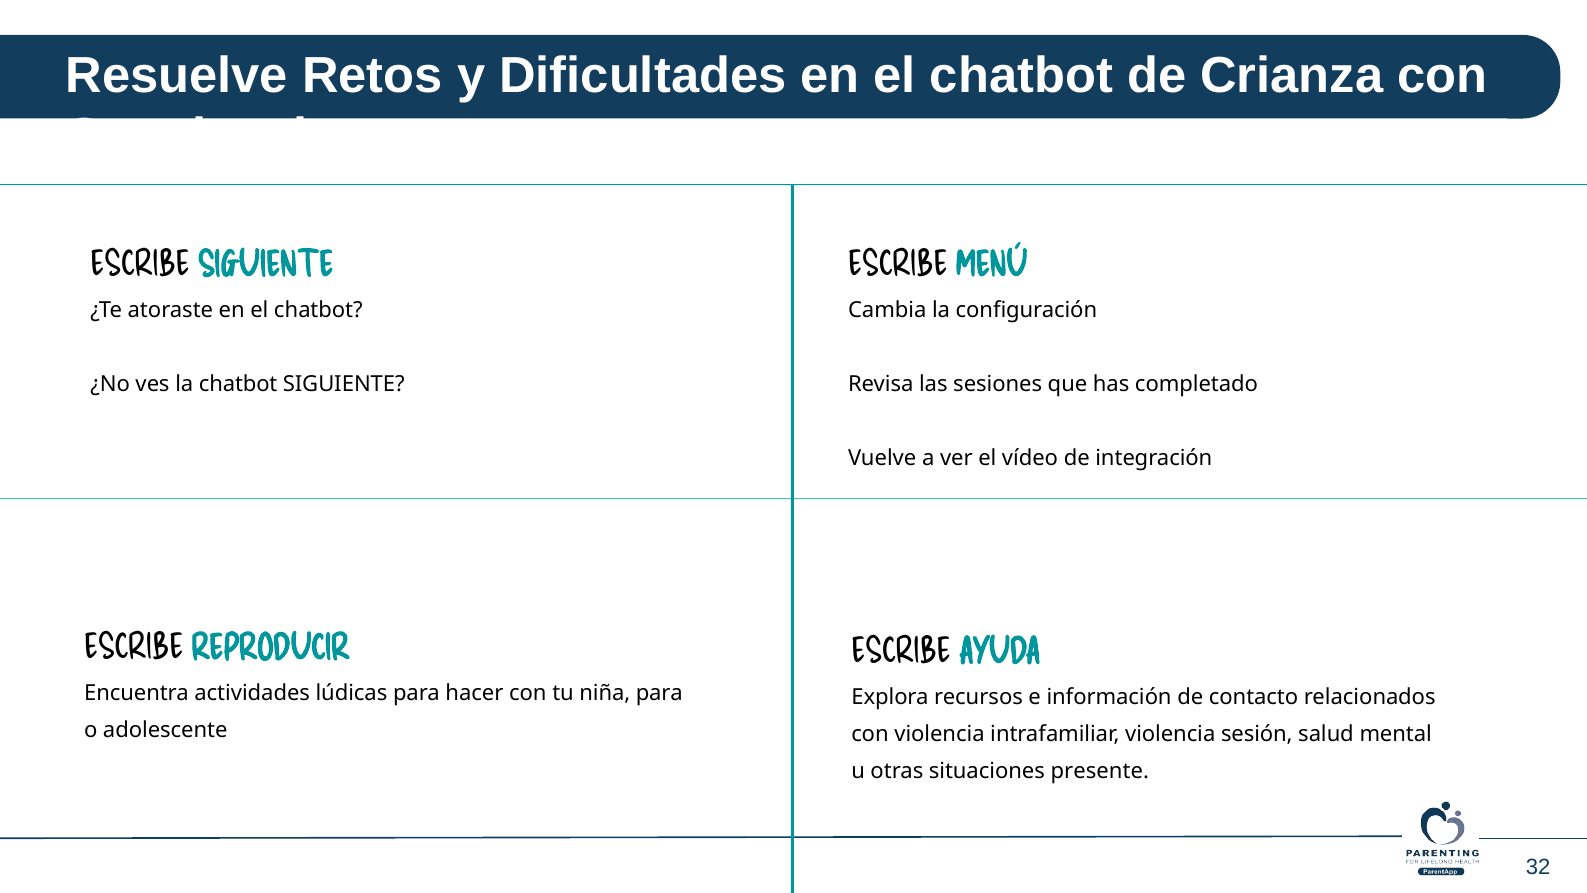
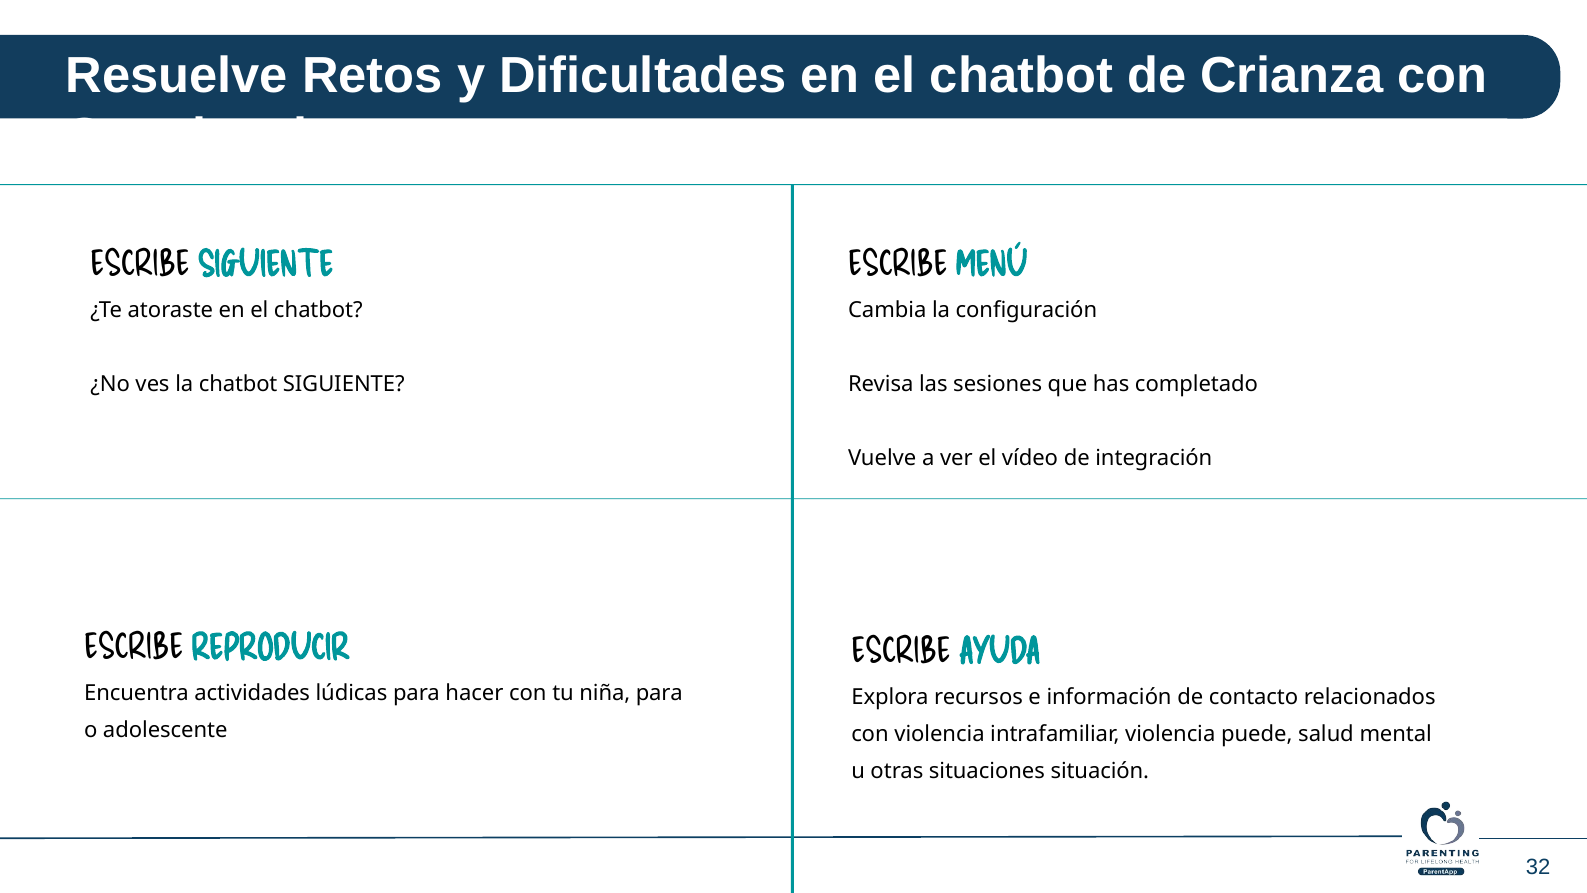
sesión: sesión -> puede (1257, 734)
presente: presente -> situación (1100, 771)
